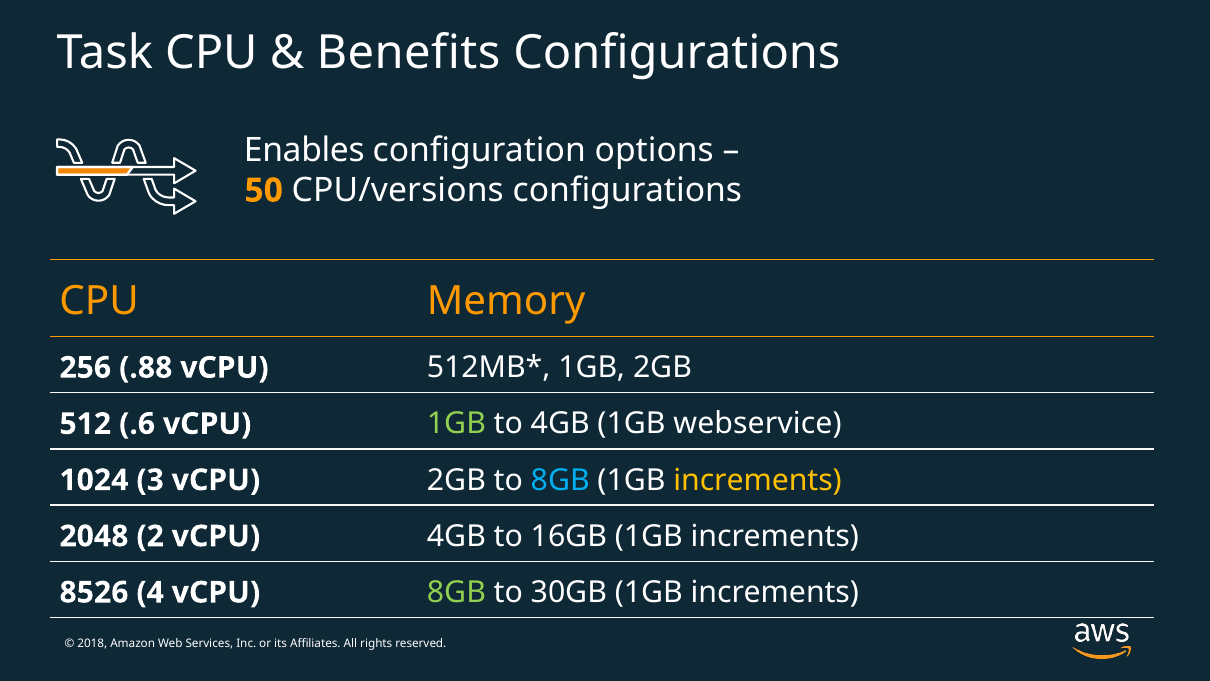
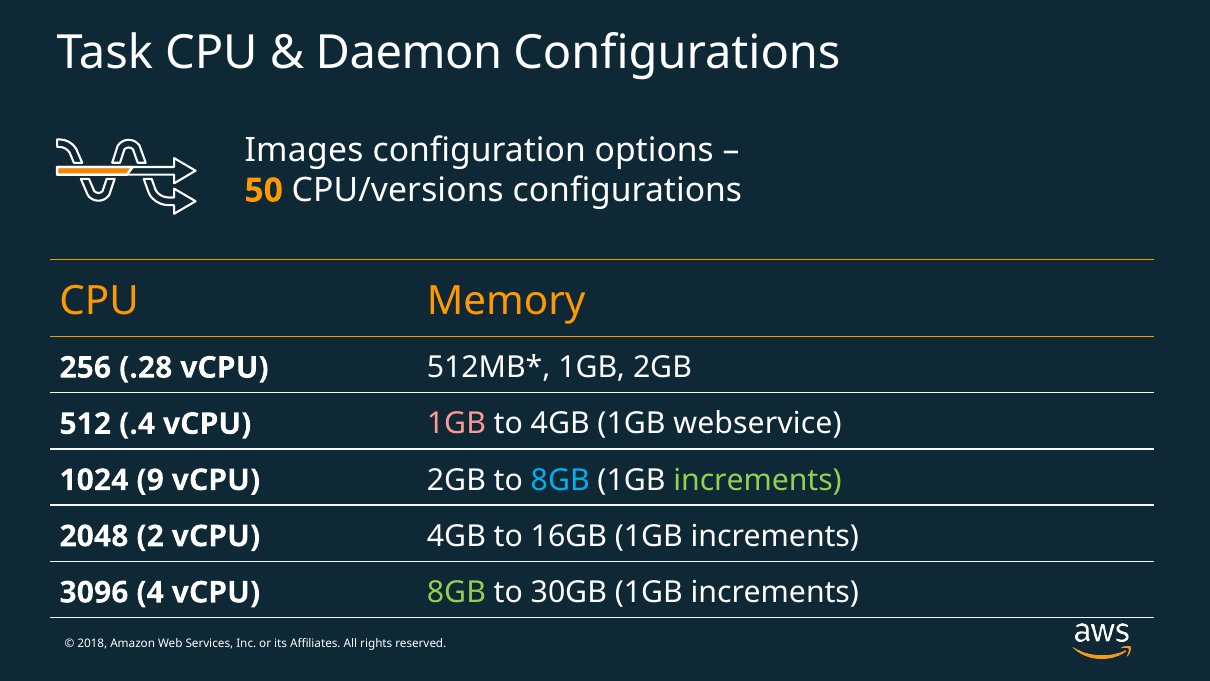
Benefits: Benefits -> Daemon (409, 53)
Enables: Enables -> Images (304, 150)
.88: .88 -> .28 (146, 368)
.6: .6 -> .4 (137, 424)
1GB colour: light green -> pink (456, 424)
3: 3 -> 9 (150, 480)
increments colour: yellow -> light green (758, 480)
8526: 8526 -> 3096 (94, 592)
